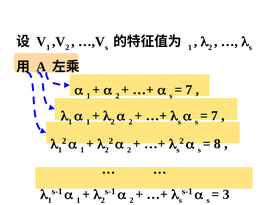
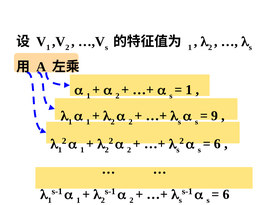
7: 7 -> 1 (189, 90)
7: 7 -> 9 (215, 116)
8: 8 -> 6 (217, 144)
3: 3 -> 6 (226, 194)
